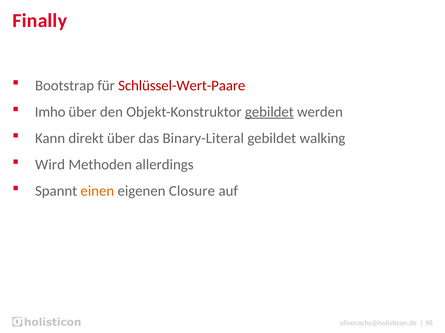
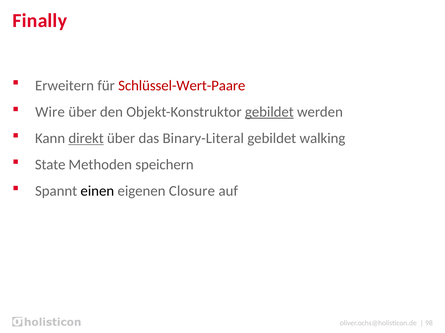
Bootstrap: Bootstrap -> Erweitern (65, 86)
Imho: Imho -> Wire (50, 112)
direkt underline: none -> present (86, 139)
Wird: Wird -> State (50, 165)
allerdings: allerdings -> speichern (165, 165)
einen colour: orange -> black (97, 191)
